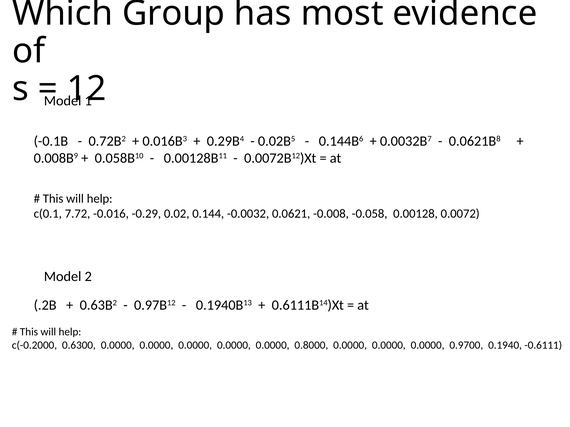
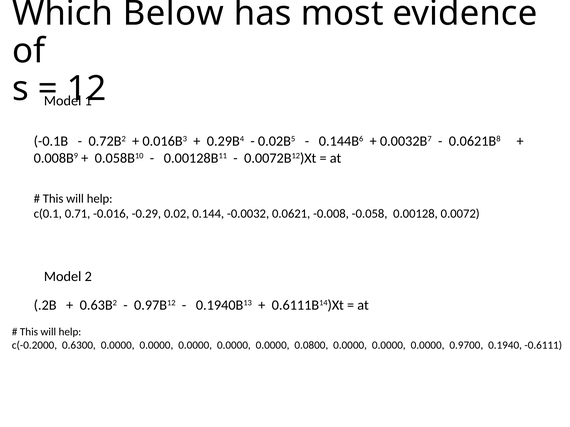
Group: Group -> Below (173, 14)
7.72: 7.72 -> 0.71 (78, 214)
0.8000: 0.8000 -> 0.0800 (311, 345)
